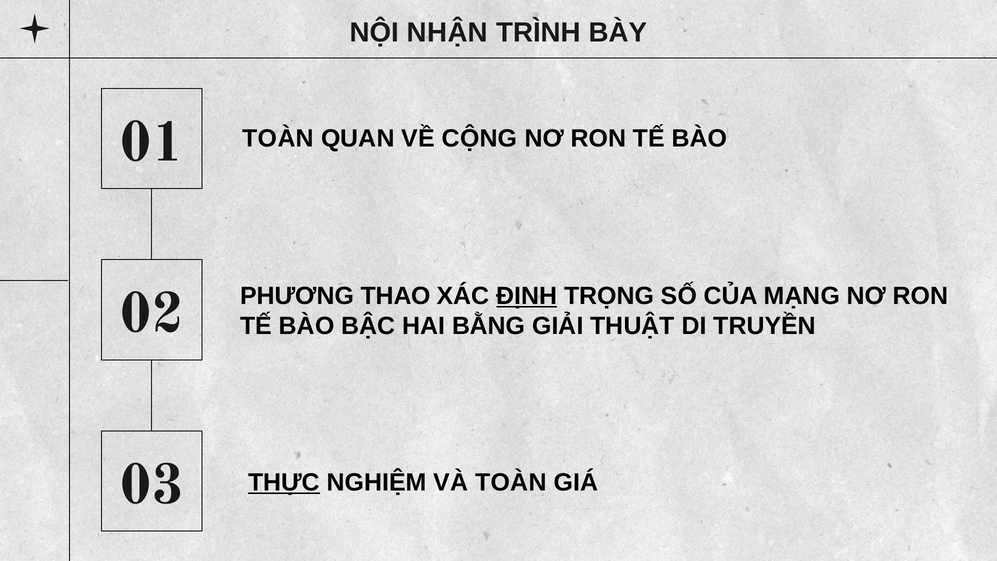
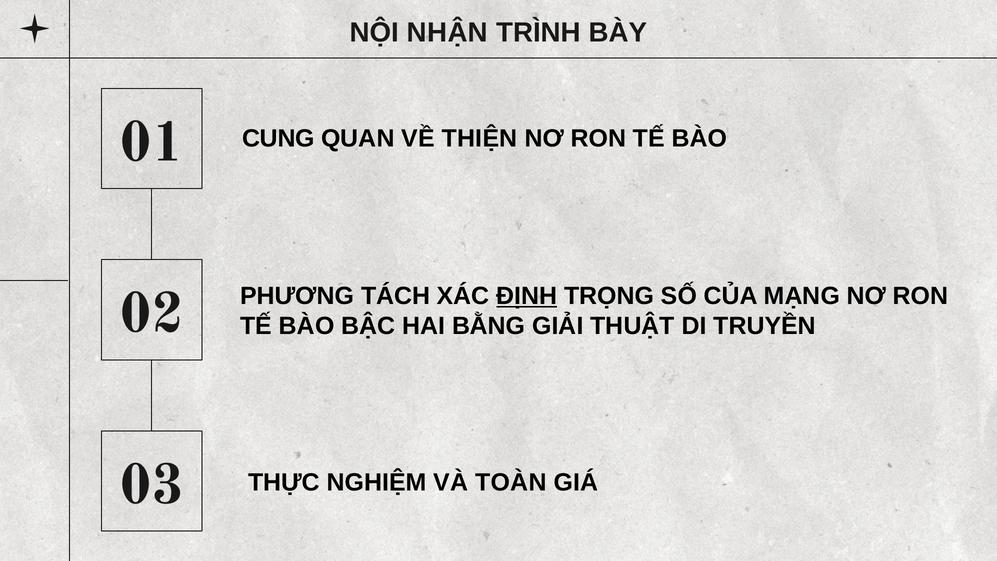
TOÀN: TOÀN -> CUNG (278, 138)
CỘNG: CỘNG -> THIỆN (480, 138)
THAO: THAO -> TÁCH (396, 296)
THỰC underline: present -> none (284, 482)
